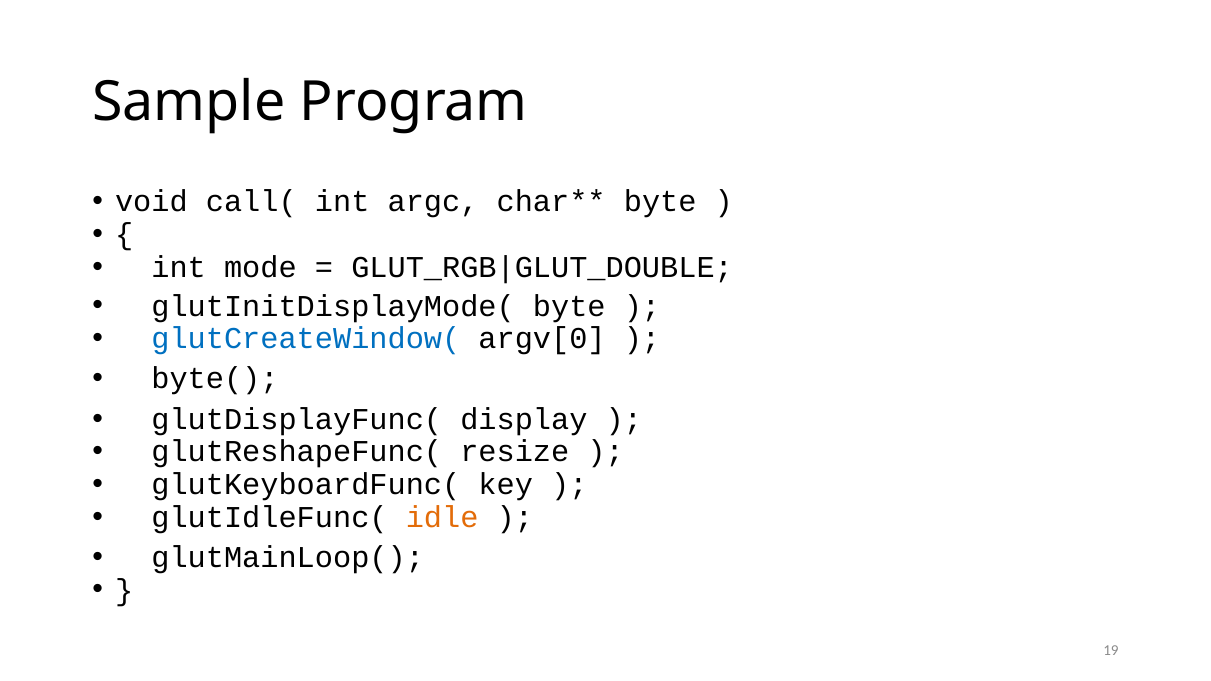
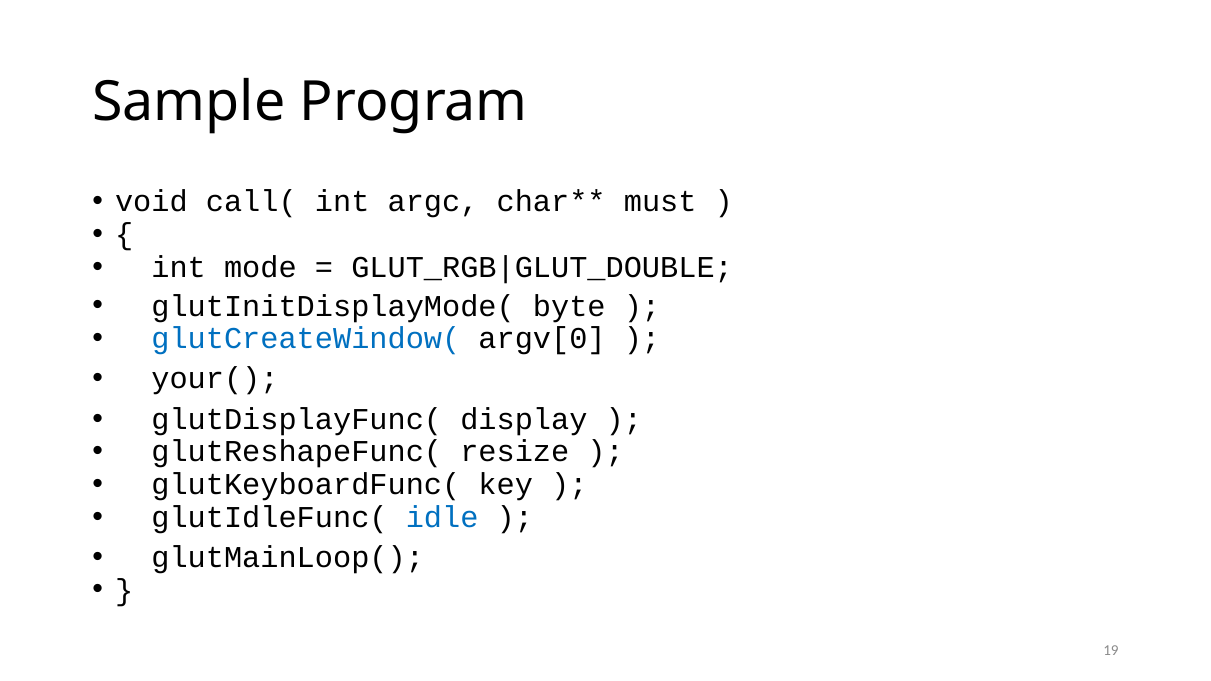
byte: byte -> must (660, 202)
byte(: byte( -> your( (215, 379)
idle colour: orange -> blue (442, 517)
